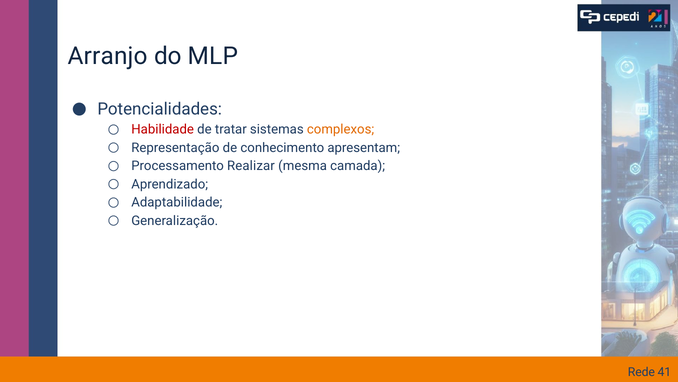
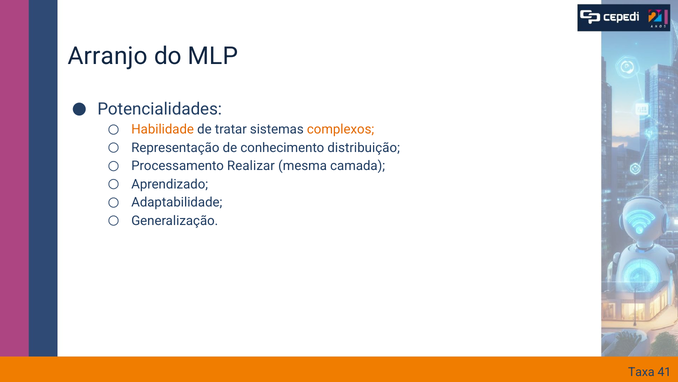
Habilidade colour: red -> orange (163, 129)
apresentam: apresentam -> distribuição (364, 148)
Rede: Rede -> Taxa (641, 372)
